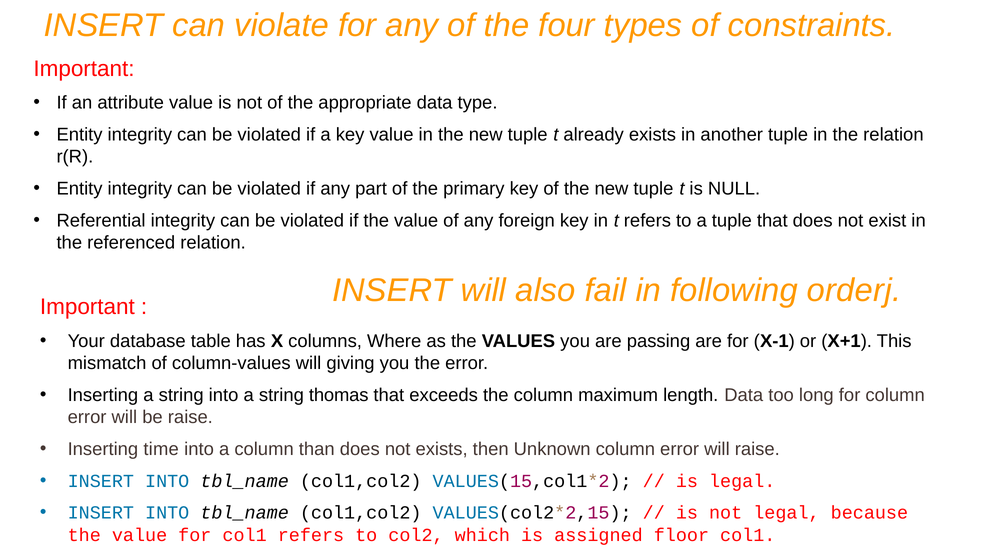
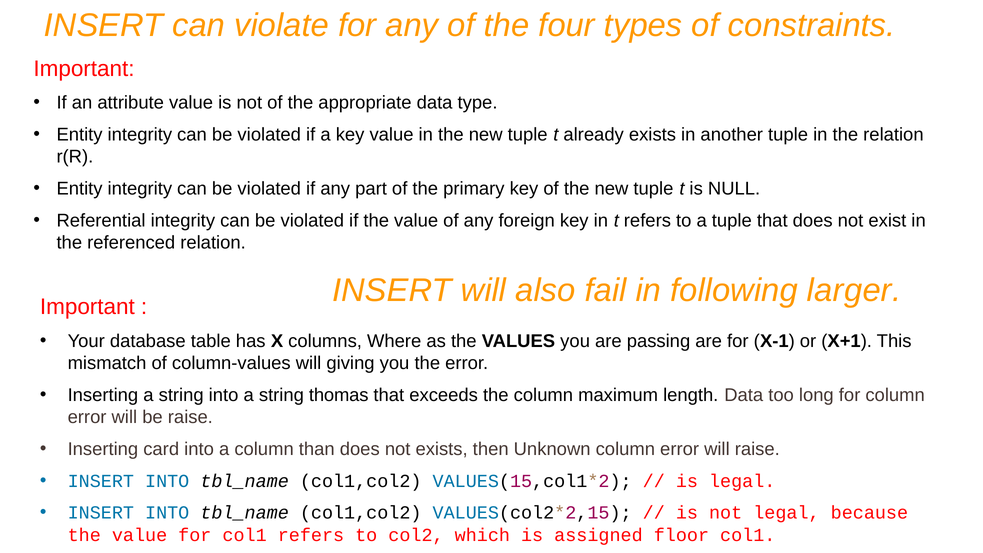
orderj: orderj -> larger (854, 290)
time: time -> card (161, 449)
